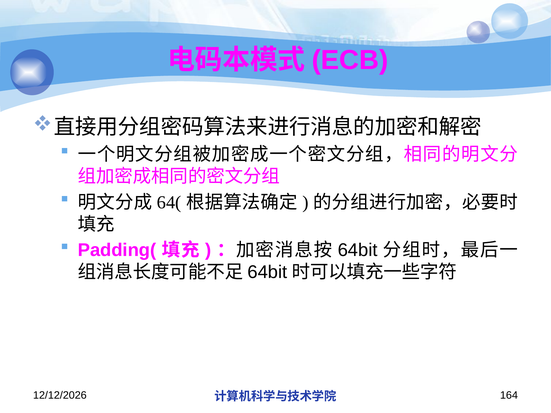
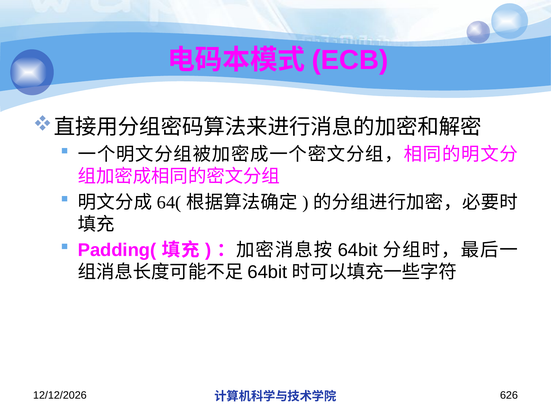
164: 164 -> 626 (509, 396)
